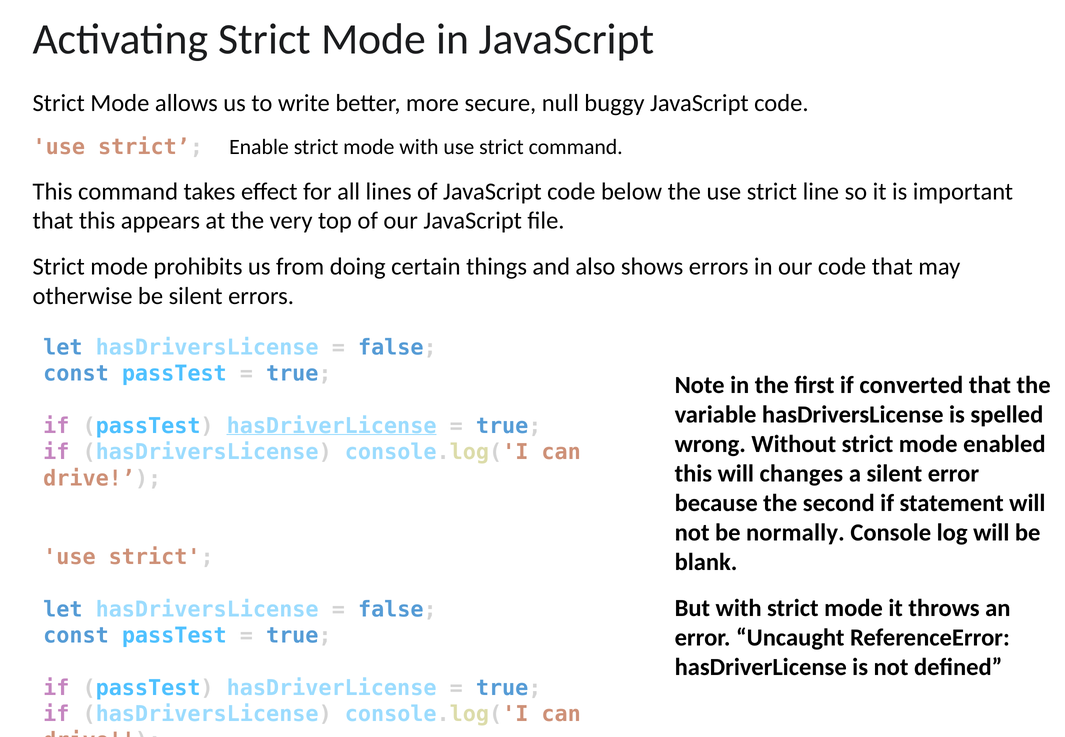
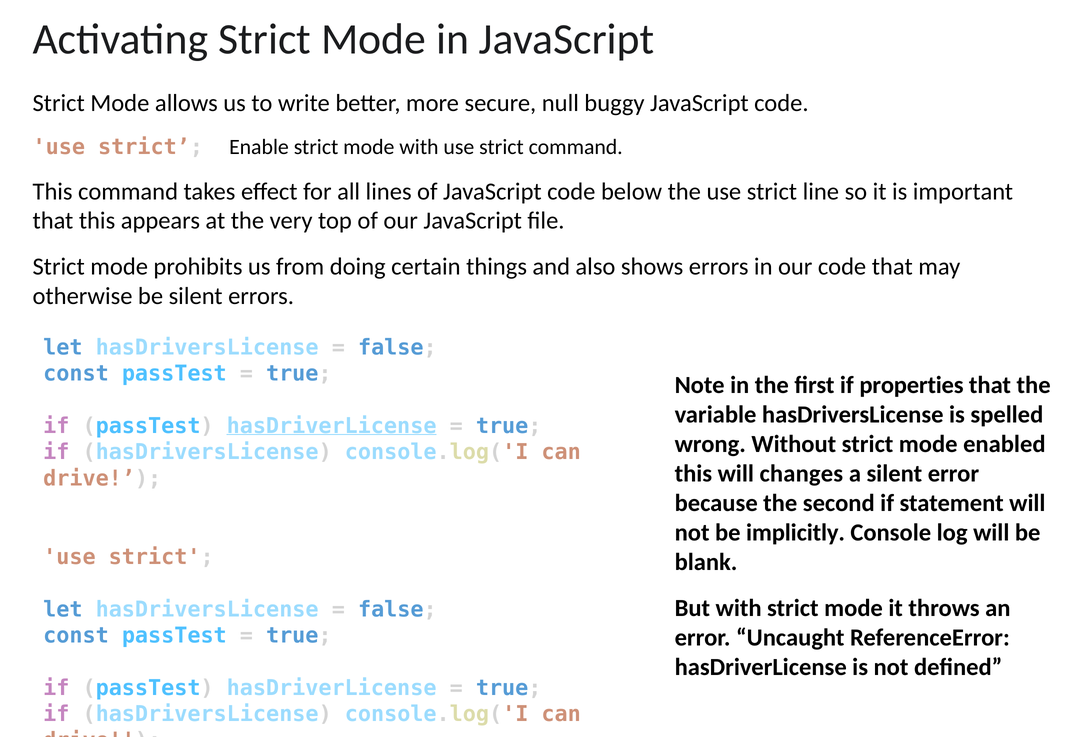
converted: converted -> properties (911, 385)
normally: normally -> implicitly (796, 533)
